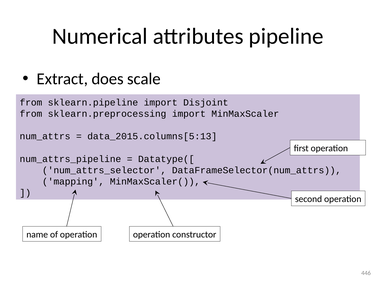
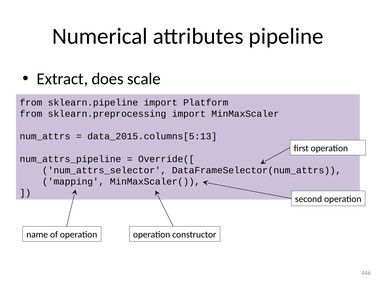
Disjoint: Disjoint -> Platform (206, 103)
Datatype([: Datatype([ -> Override([ (166, 159)
